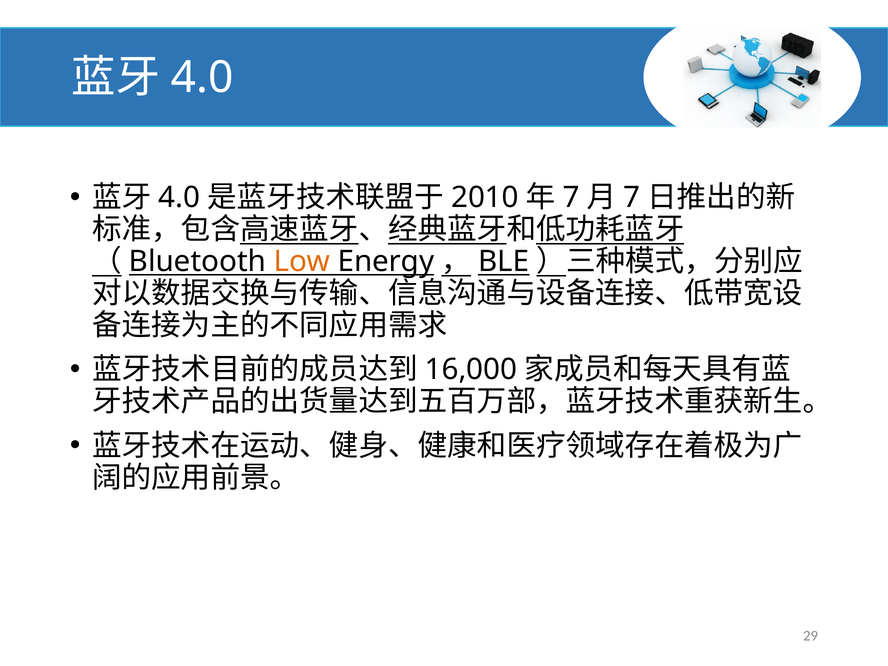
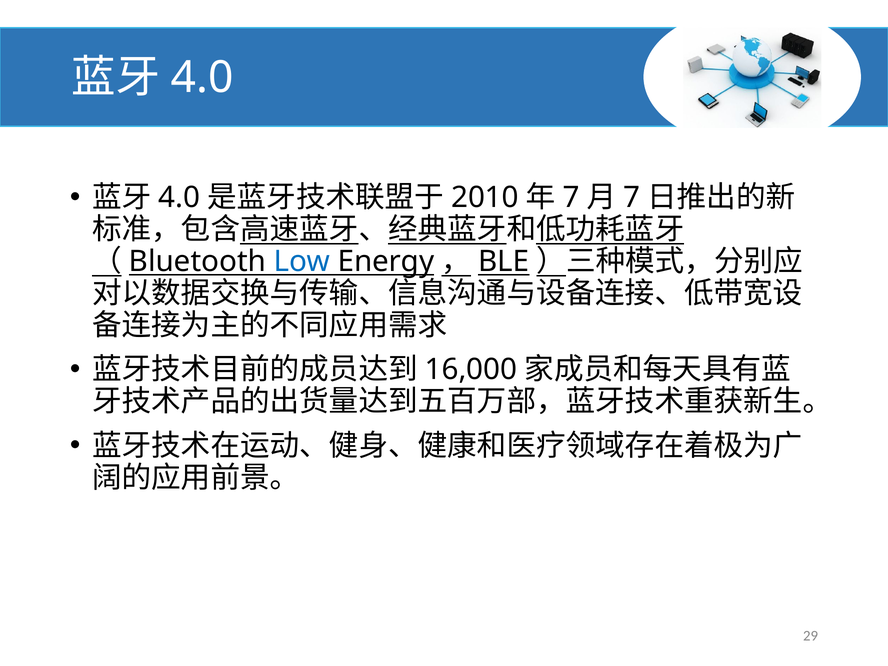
Low colour: orange -> blue (302, 261)
